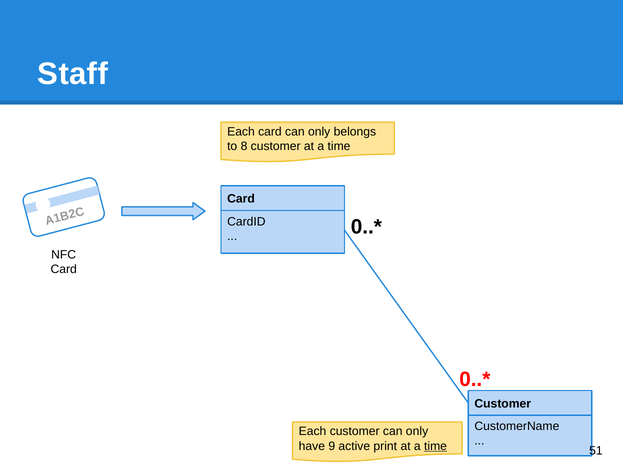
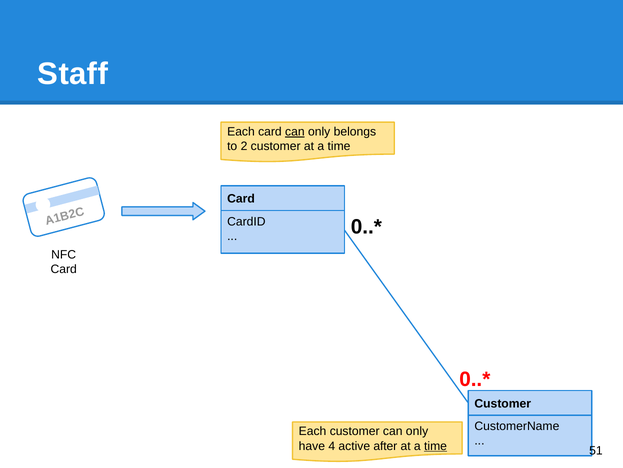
can underline: none -> present (295, 131)
8: 8 -> 2 (244, 146)
9: 9 -> 4 (332, 445)
print: print -> after (385, 445)
